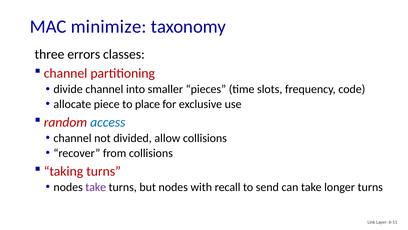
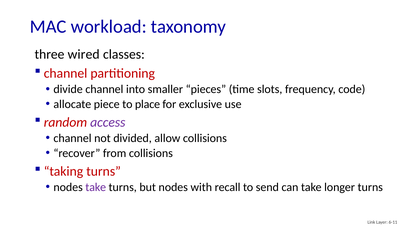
minimize: minimize -> workload (109, 27)
errors: errors -> wired (84, 54)
access colour: blue -> purple (108, 122)
